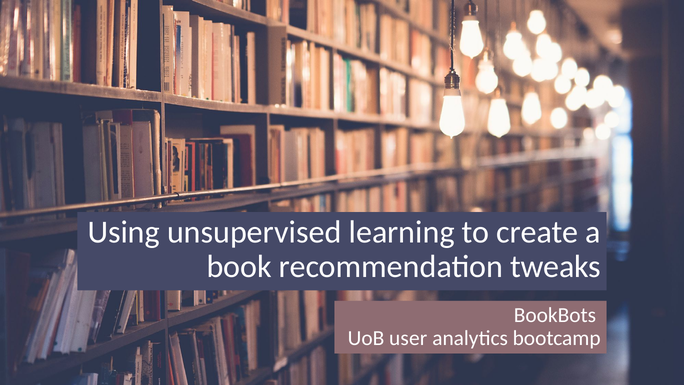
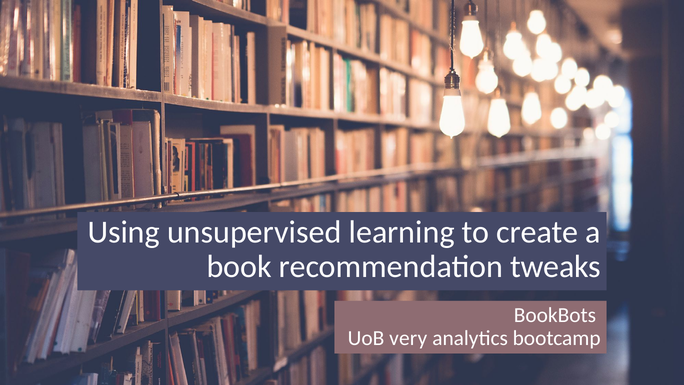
user: user -> very (408, 338)
